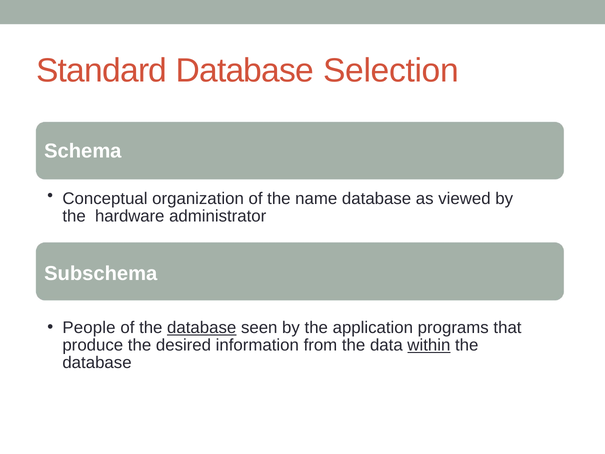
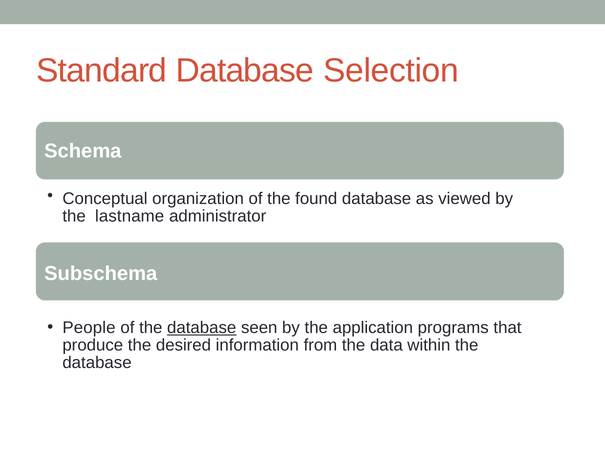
name: name -> found (316, 198)
hardware: hardware -> lastname (130, 216)
within underline: present -> none (429, 345)
